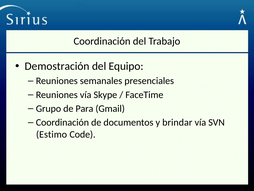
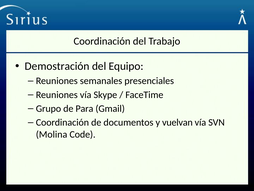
brindar: brindar -> vuelvan (177, 122)
Estimo: Estimo -> Molina (52, 134)
